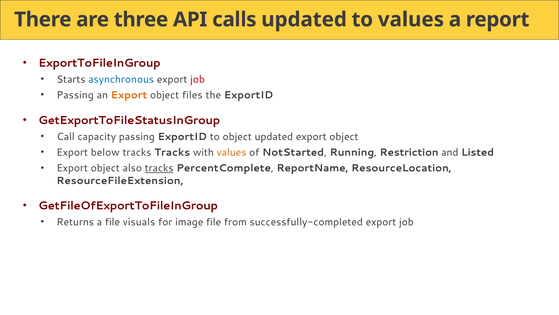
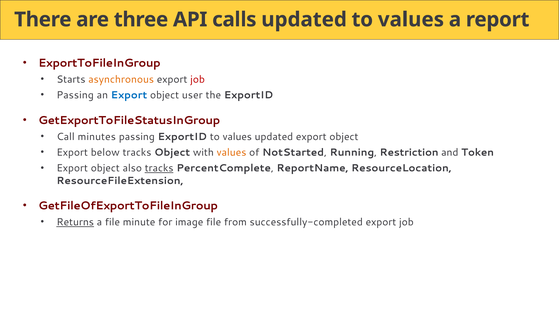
asynchronous colour: blue -> orange (121, 79)
Export colour: orange -> blue (129, 95)
files: files -> user (192, 95)
capacity: capacity -> minutes (97, 136)
ExportID to object: object -> values (237, 136)
tracks Tracks: Tracks -> Object (172, 152)
Listed: Listed -> Token (478, 152)
Returns underline: none -> present (75, 222)
visuals: visuals -> minute (139, 222)
